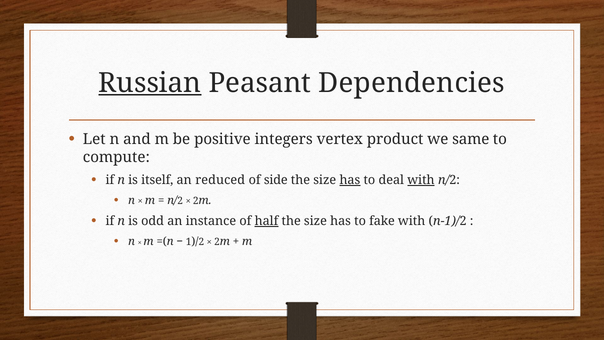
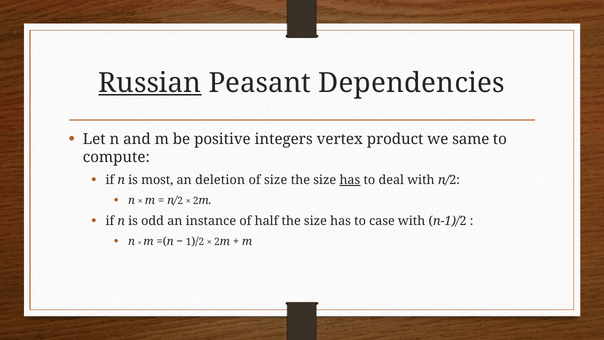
itself: itself -> most (157, 180)
reduced: reduced -> deletion (220, 180)
of side: side -> size (276, 180)
with underline: present -> none (421, 180)
half underline: present -> none (266, 221)
fake: fake -> case (382, 221)
